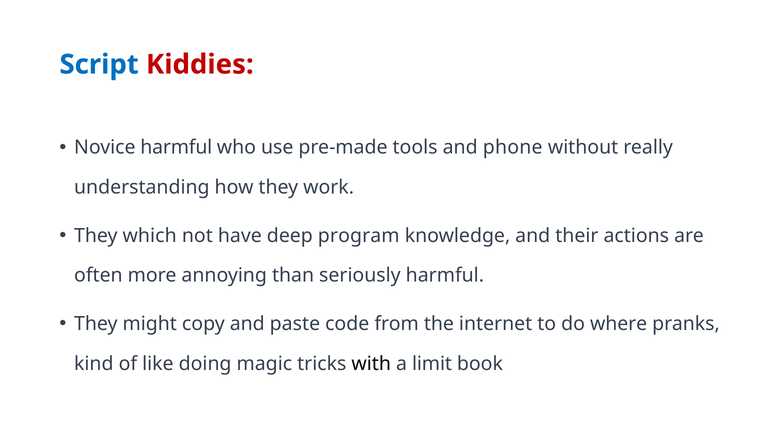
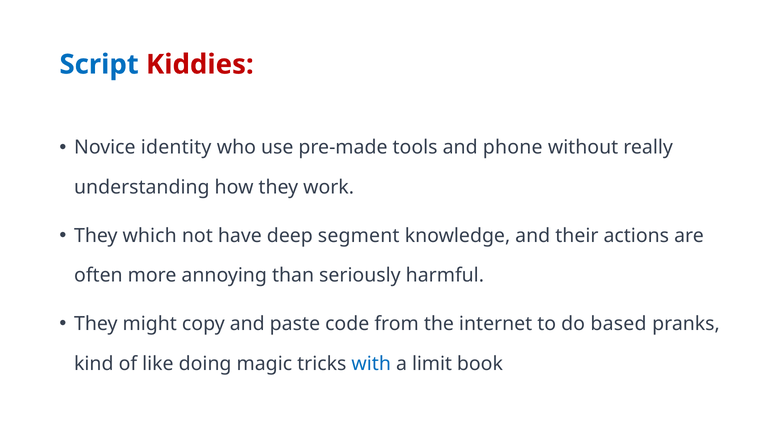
Novice harmful: harmful -> identity (176, 147)
program: program -> segment (359, 235)
where: where -> based (618, 323)
with colour: black -> blue (371, 363)
